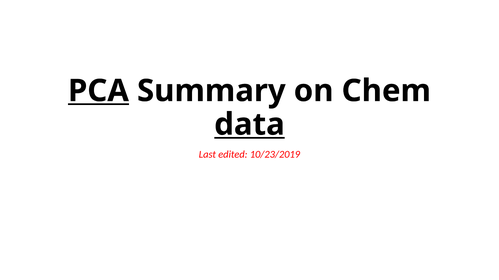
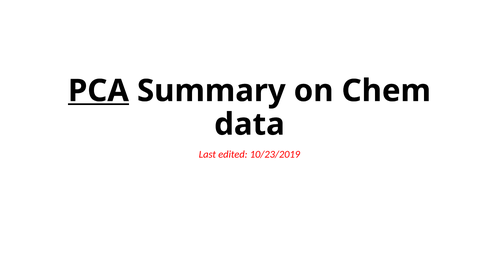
data underline: present -> none (249, 125)
